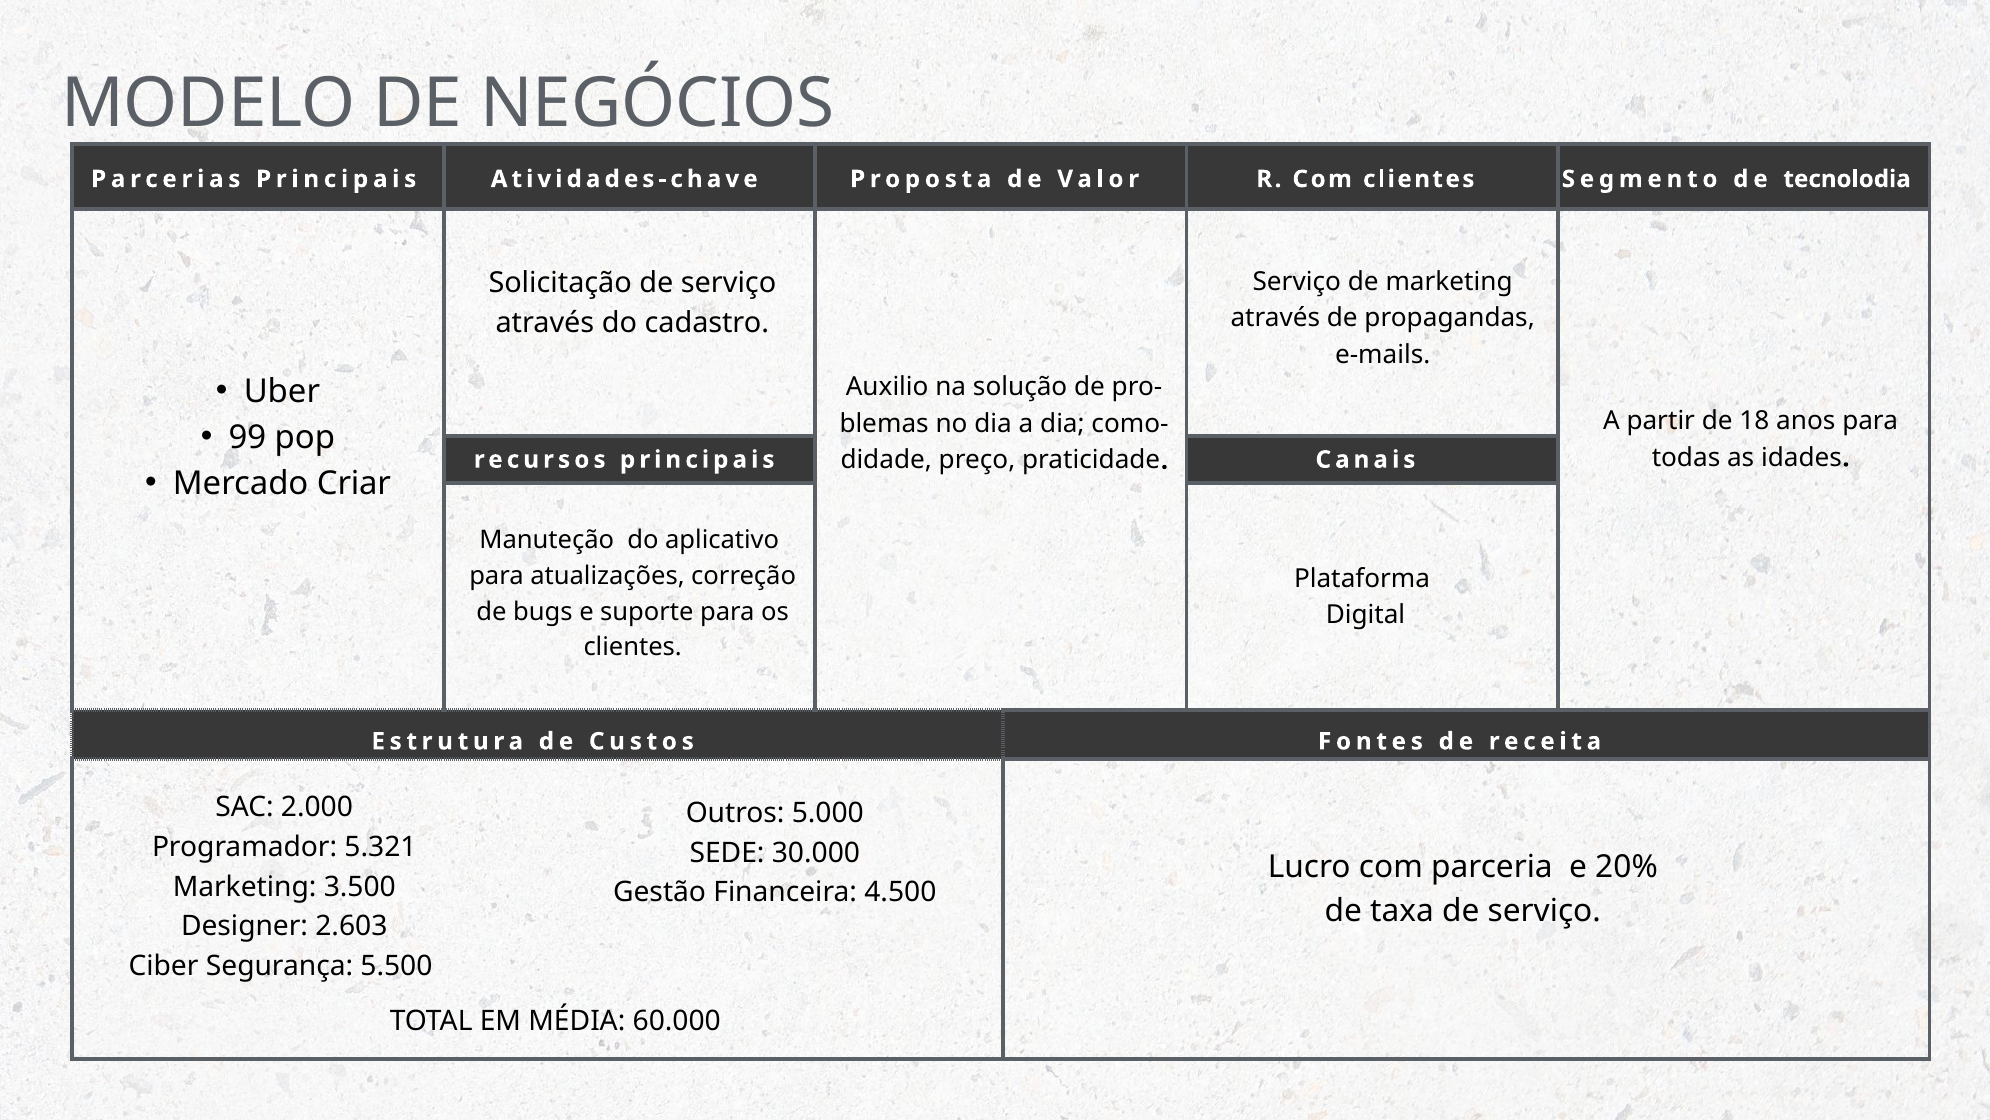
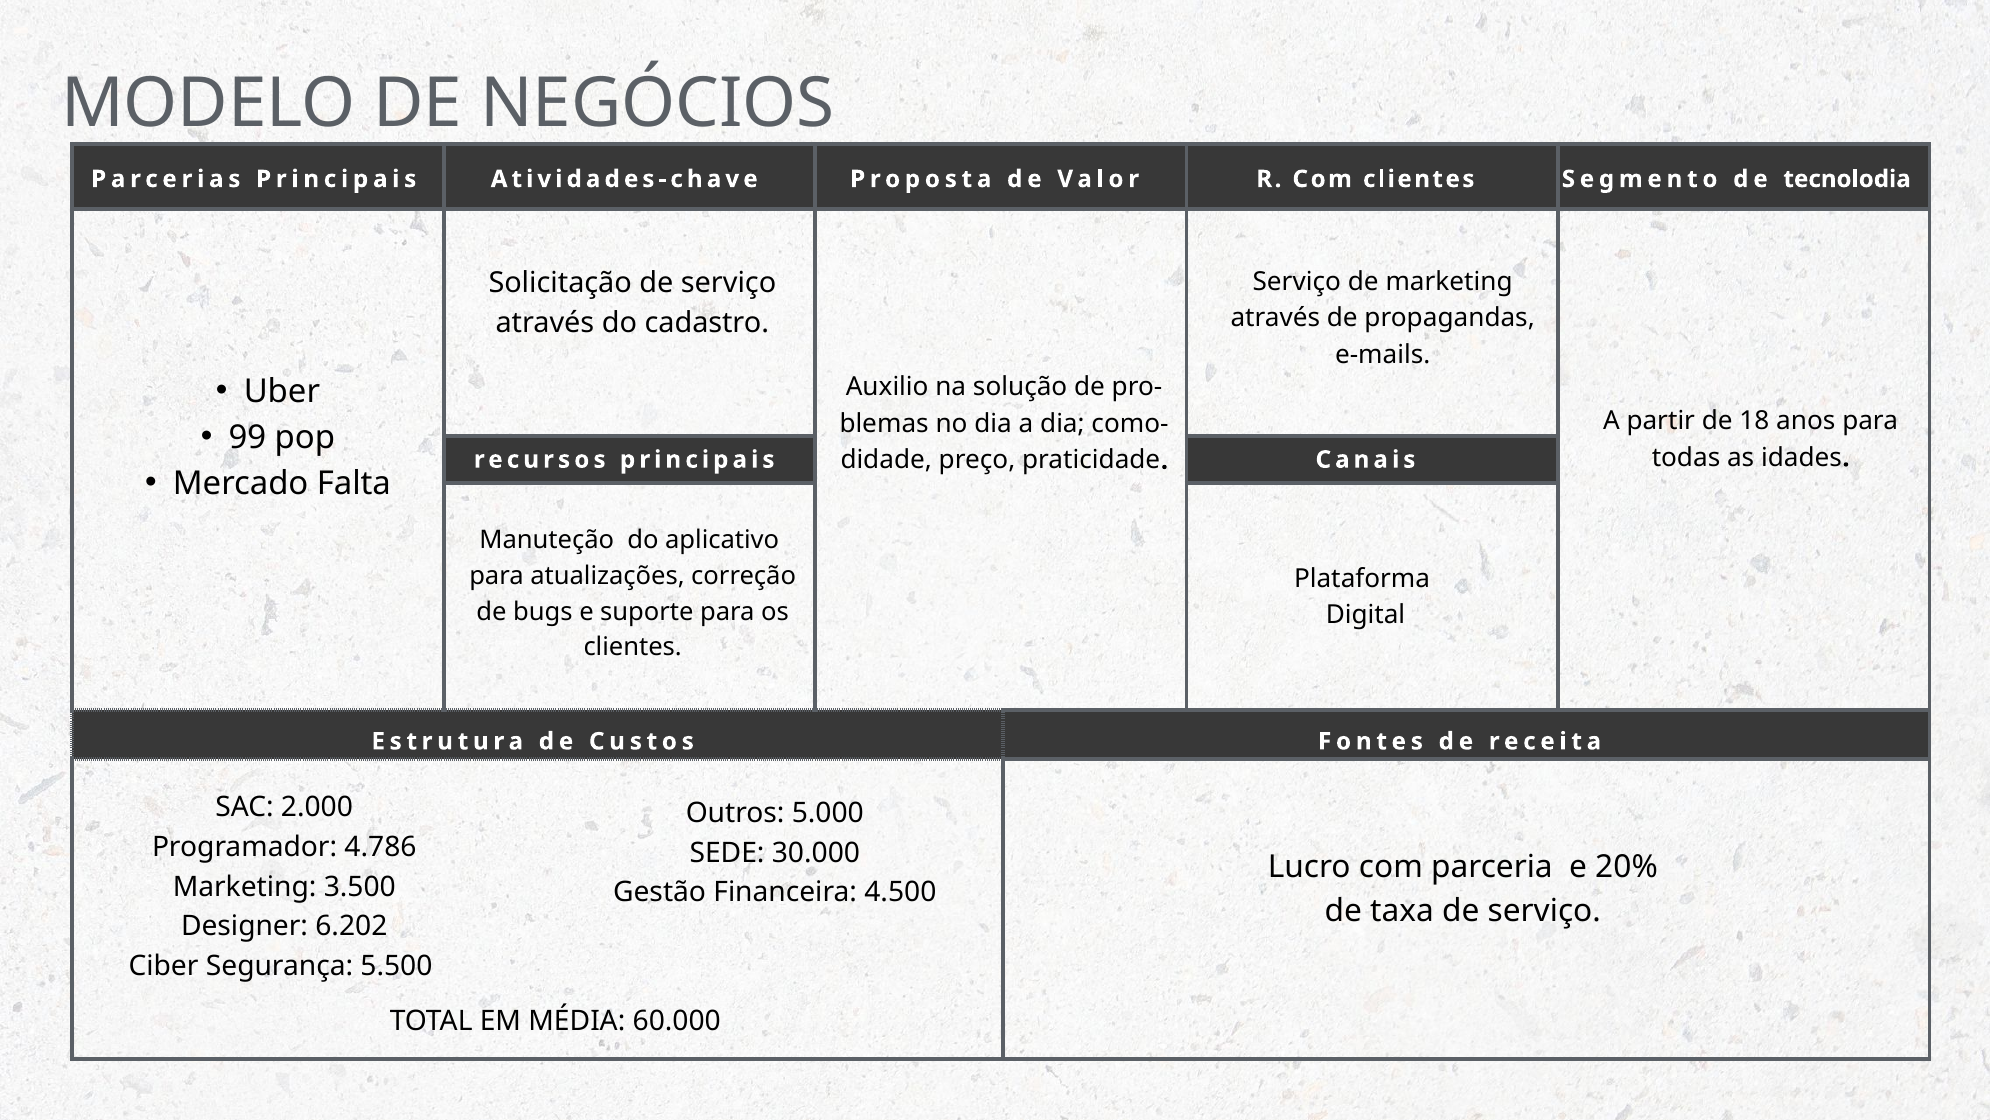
Criar: Criar -> Falta (354, 483)
5.321: 5.321 -> 4.786 (380, 847)
2.603: 2.603 -> 6.202 (351, 926)
